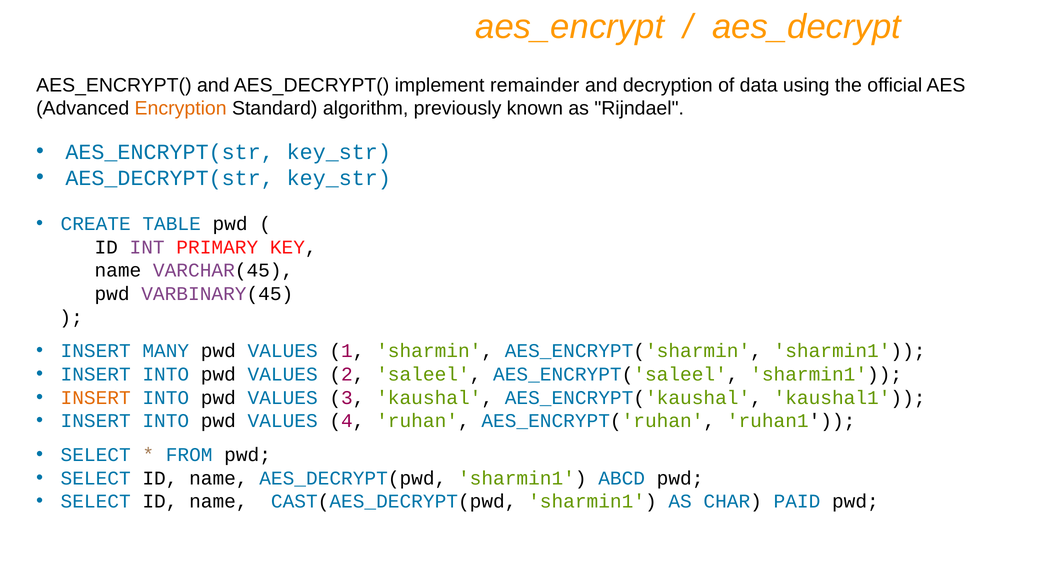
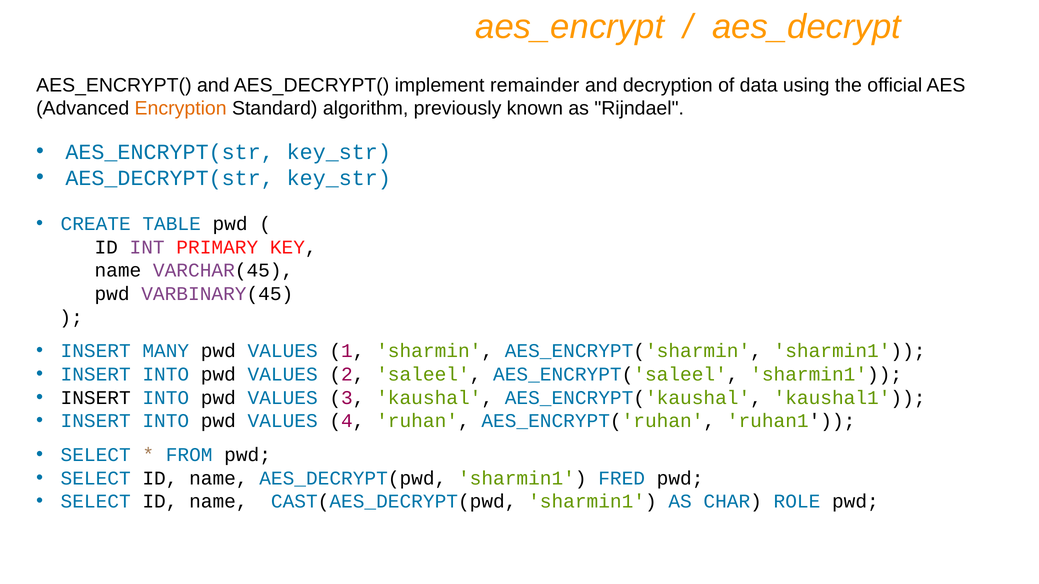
INSERT colour: orange -> black (96, 398)
ABCD: ABCD -> FRED (622, 479)
PAID: PAID -> ROLE (797, 502)
